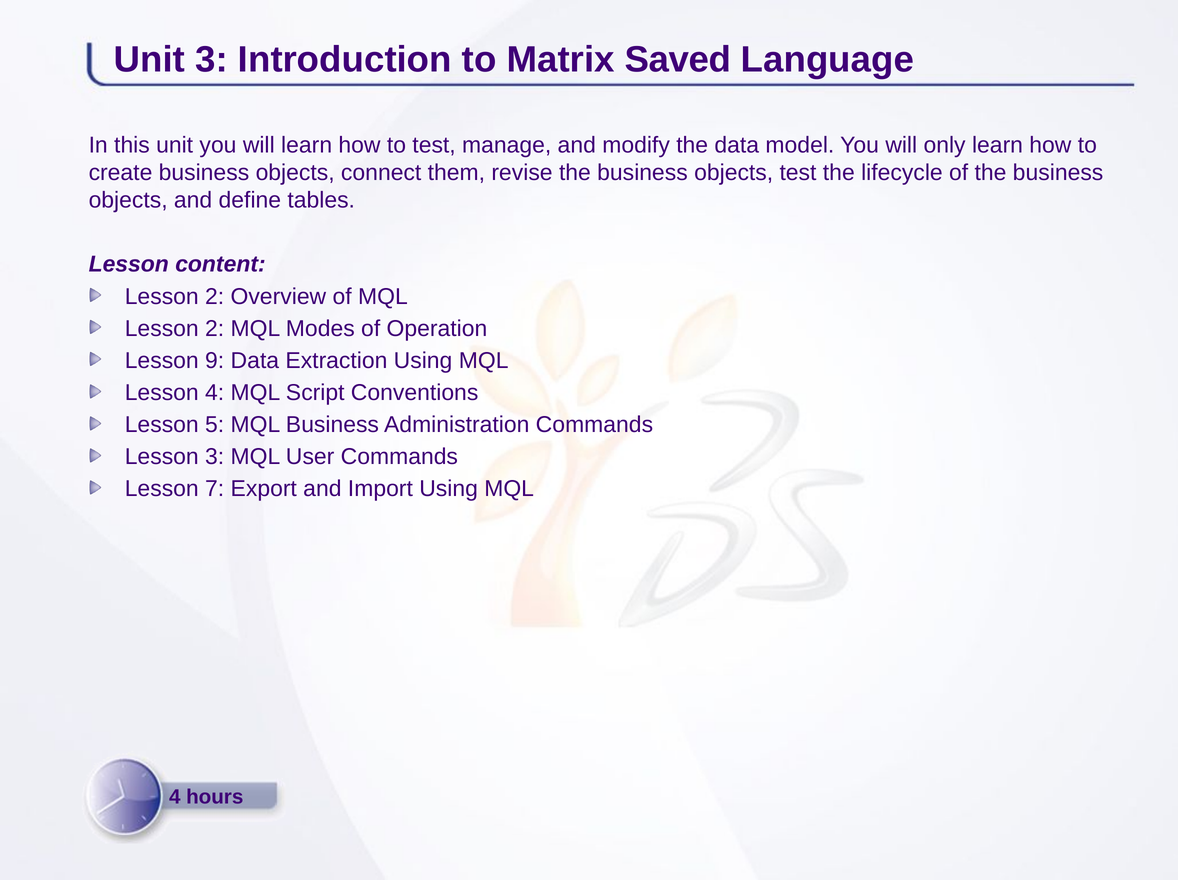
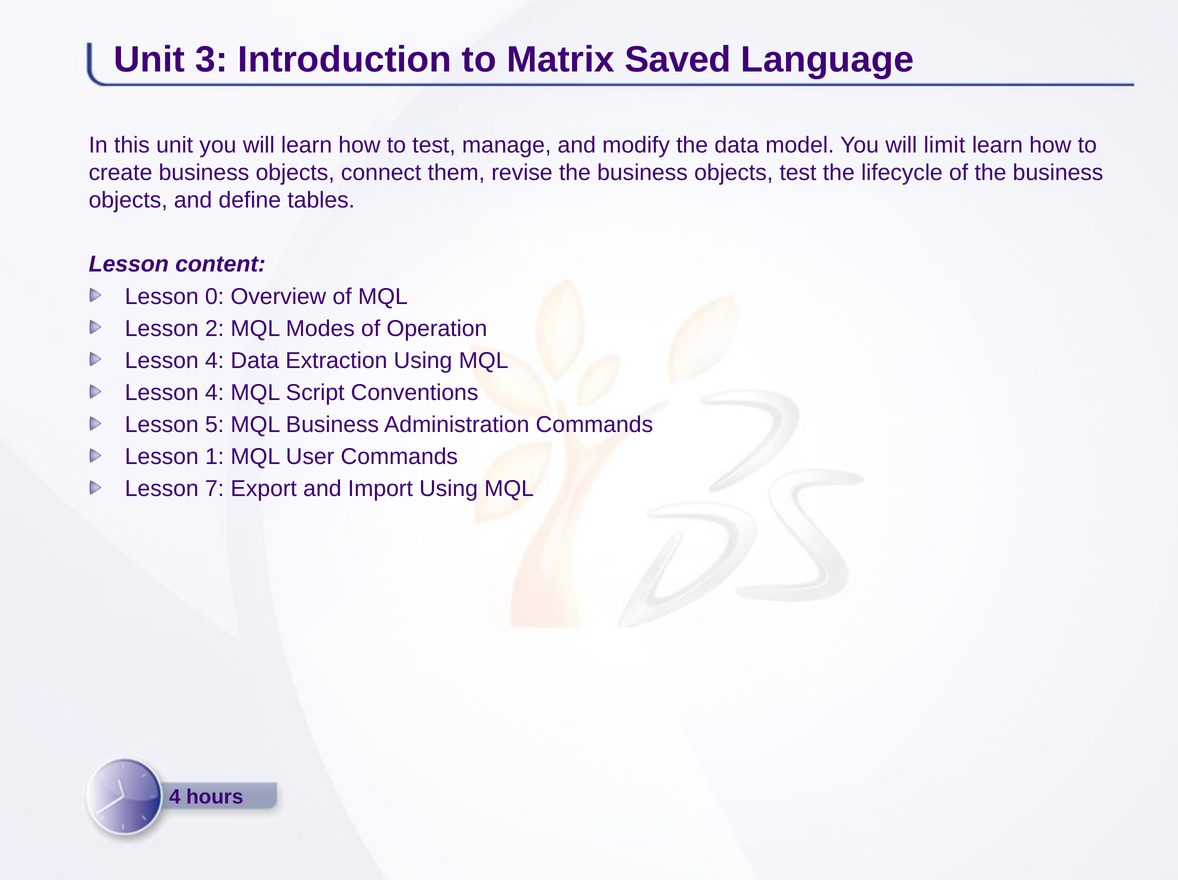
only: only -> limit (944, 145)
2: 2 -> 0 (215, 296)
9: 9 -> 4 (215, 361)
Lesson 3: 3 -> 1 (215, 457)
